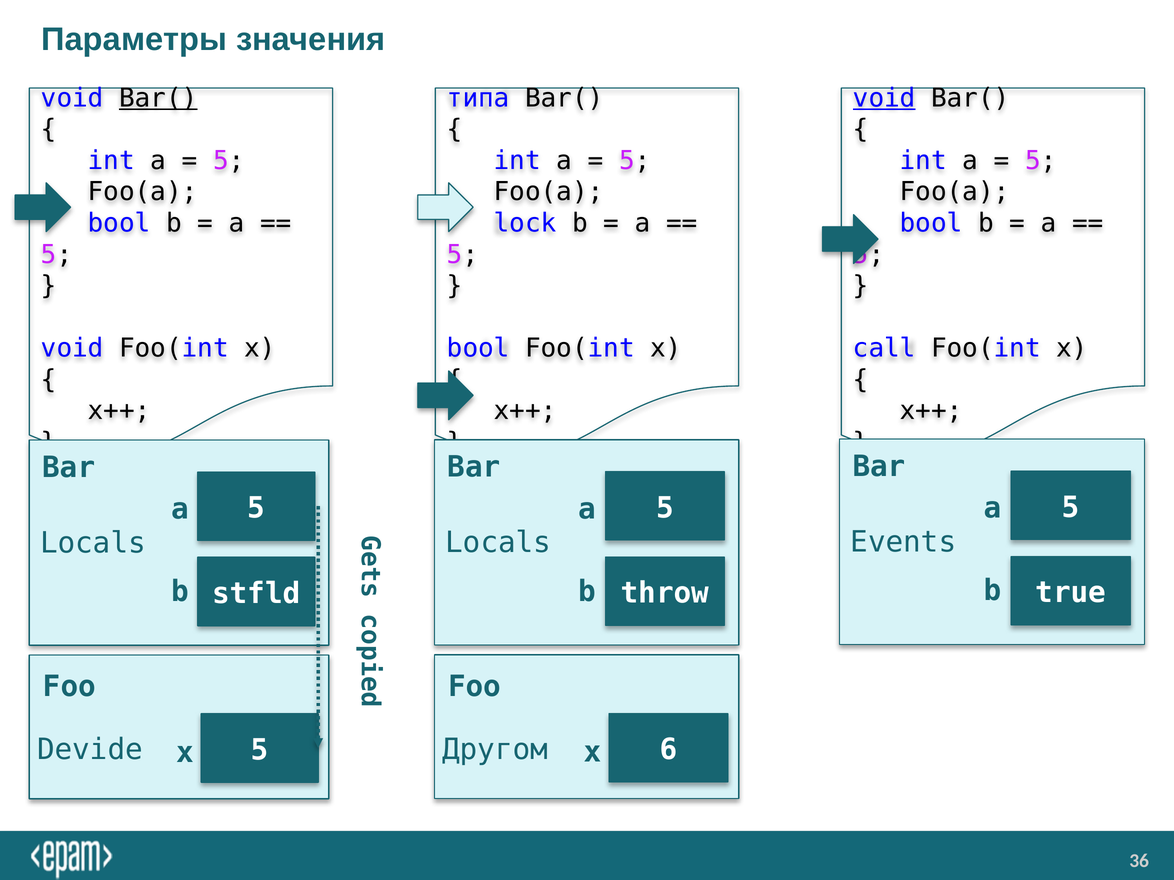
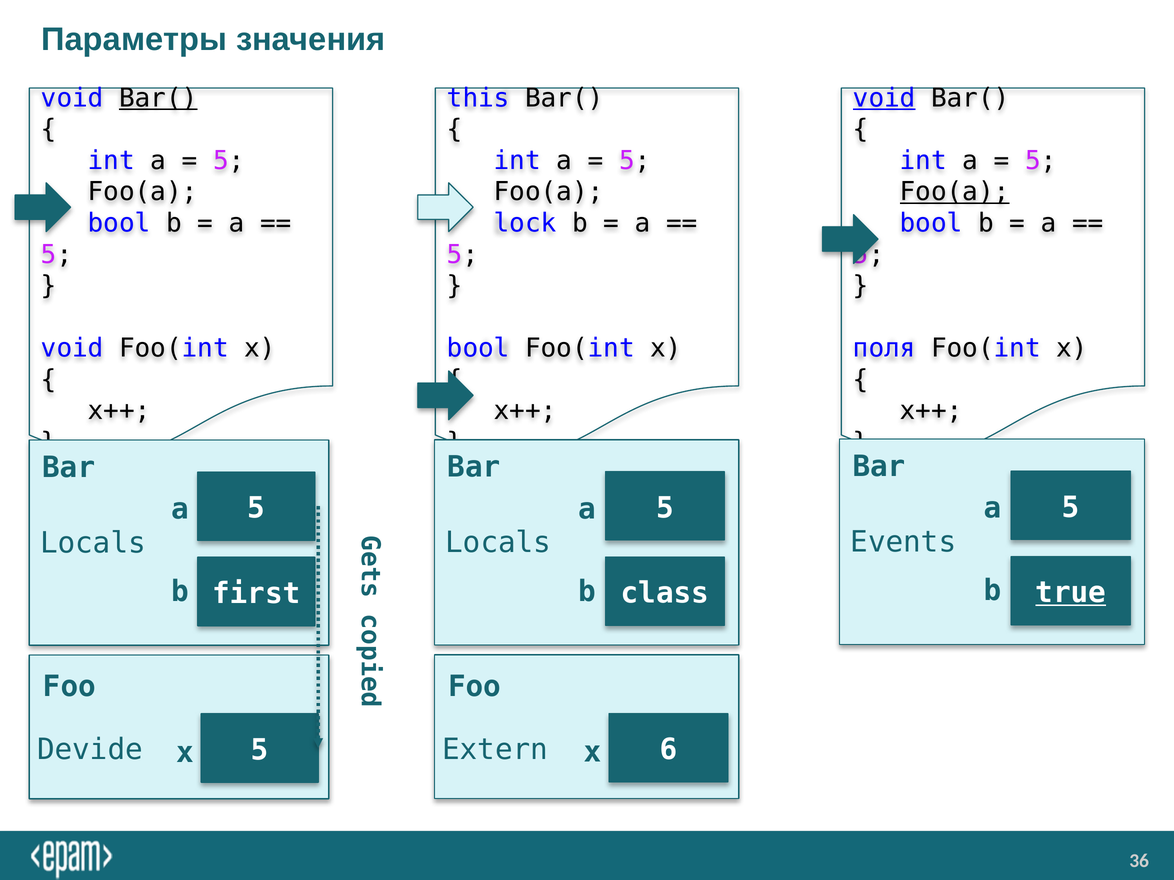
типа: типа -> this (478, 98)
Foo(a underline: none -> present (955, 192)
call: call -> поля (884, 348)
true underline: none -> present (1071, 593)
throw: throw -> class (665, 594)
stfld: stfld -> first (256, 594)
Другом: Другом -> Extern (495, 750)
